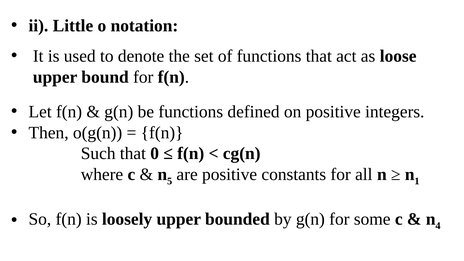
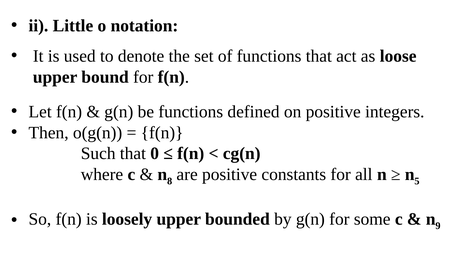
5: 5 -> 8 (170, 181)
1: 1 -> 5 (417, 181)
4: 4 -> 9 (438, 226)
